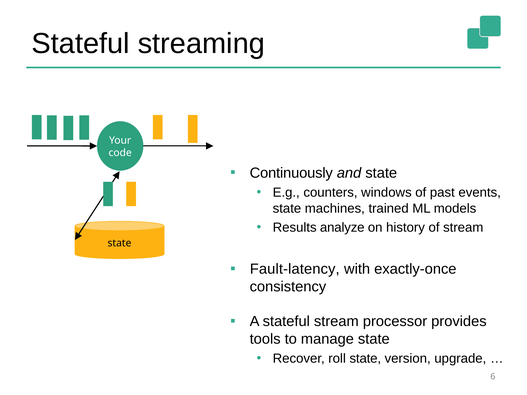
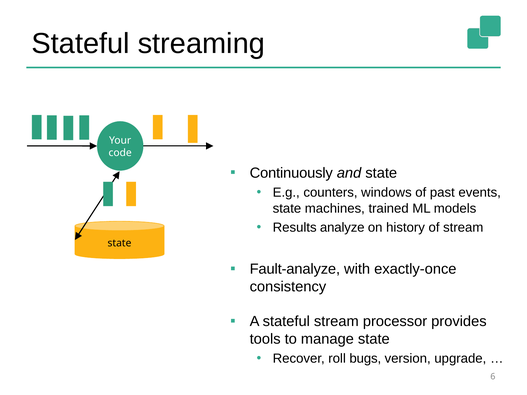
Fault-latency: Fault-latency -> Fault-analyze (295, 269)
roll state: state -> bugs (365, 359)
